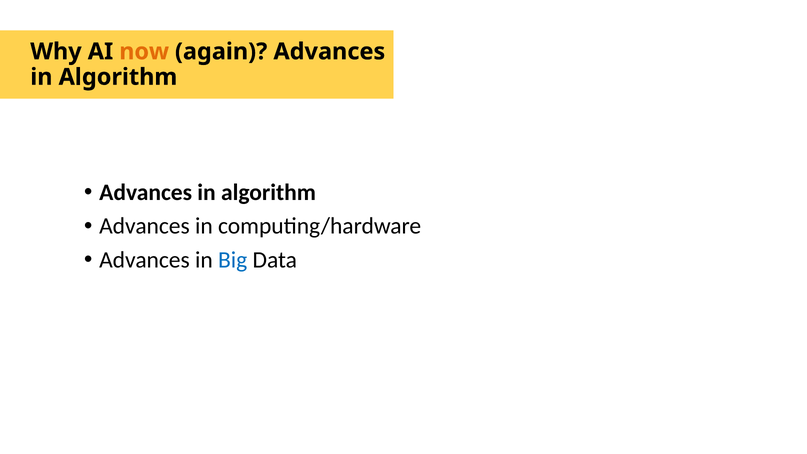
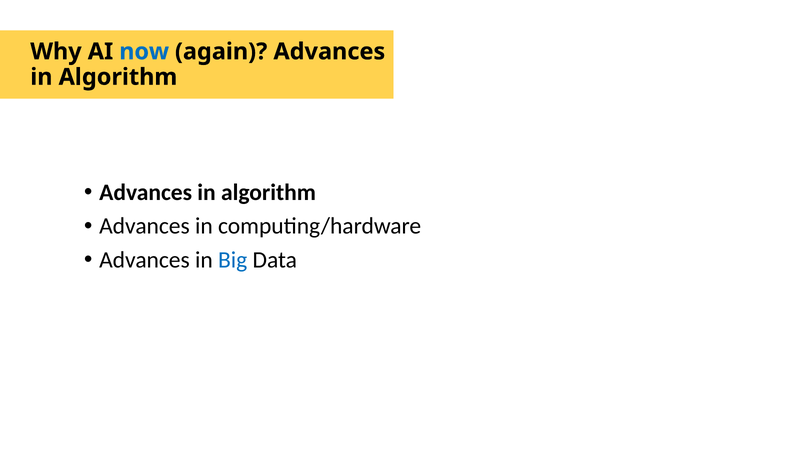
now colour: orange -> blue (144, 52)
